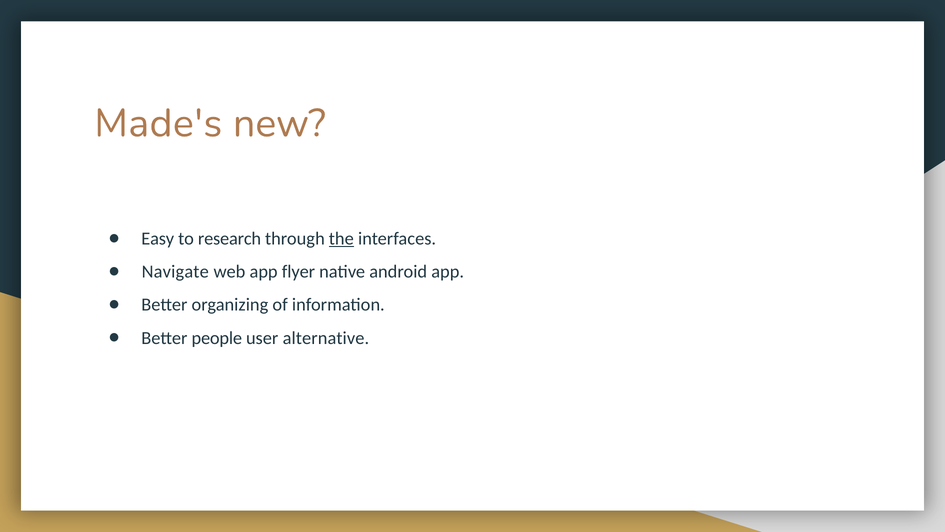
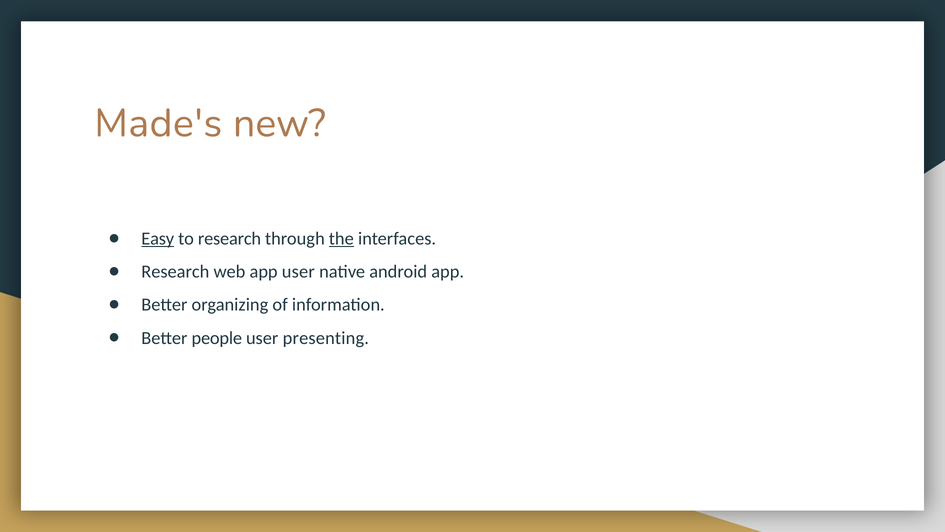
Easy underline: none -> present (158, 239)
Navigate: Navigate -> Research (175, 272)
app flyer: flyer -> user (298, 272)
alternative: alternative -> presenting (326, 338)
